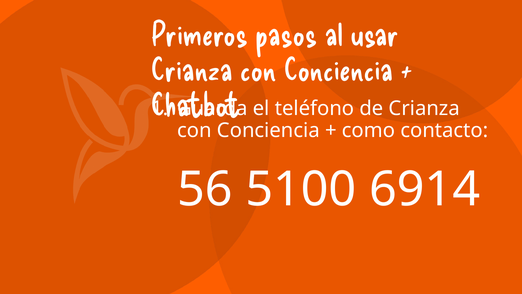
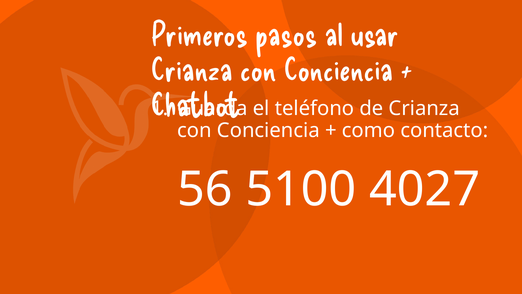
6914: 6914 -> 4027 (425, 189)
